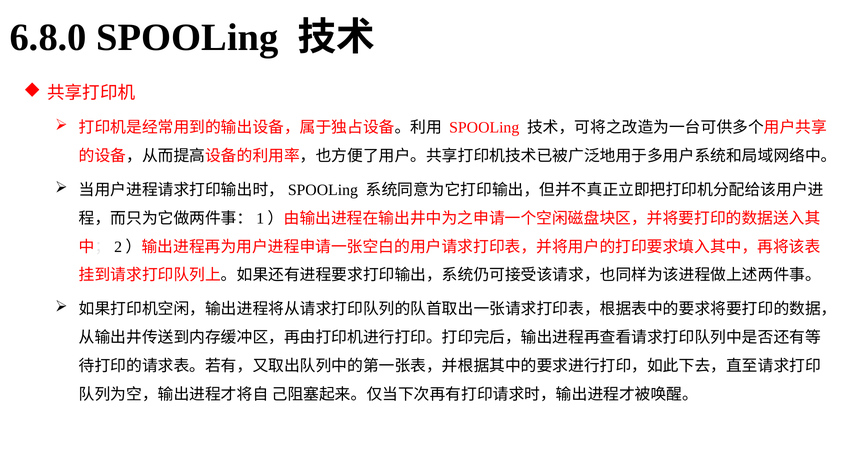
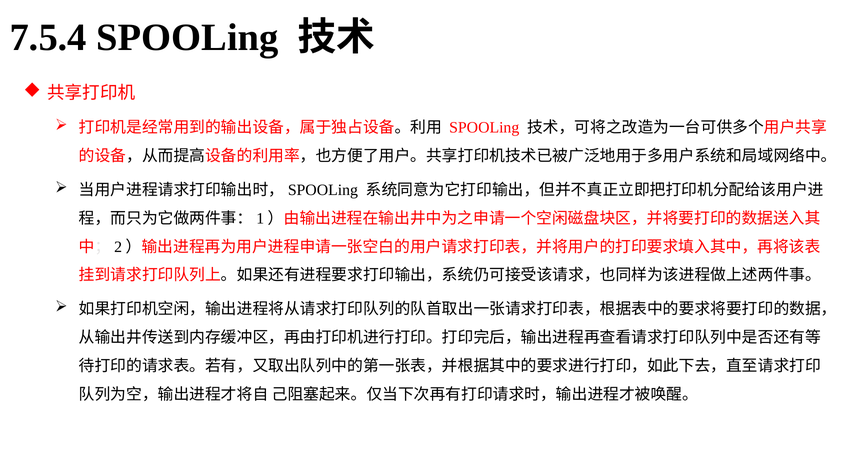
6.8.0: 6.8.0 -> 7.5.4 (48, 38)
